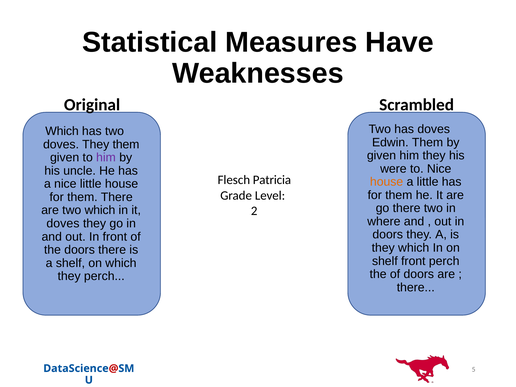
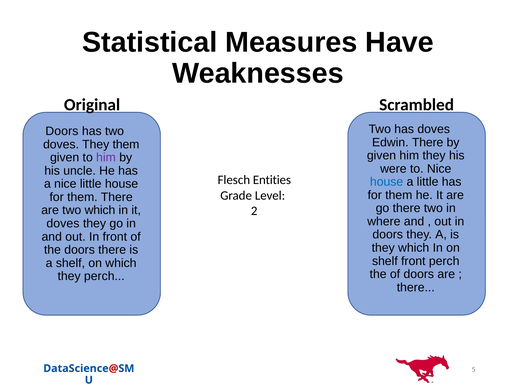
Which: Which -> Doors (62, 131)
Edwin Them: Them -> There (428, 142)
Patricia: Patricia -> Entities (272, 180)
house colour: orange -> blue (387, 182)
